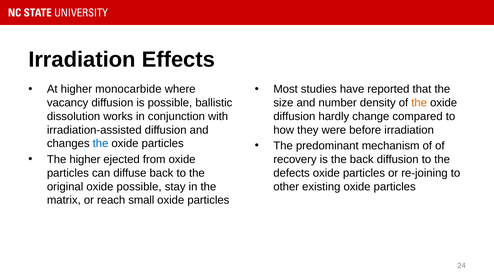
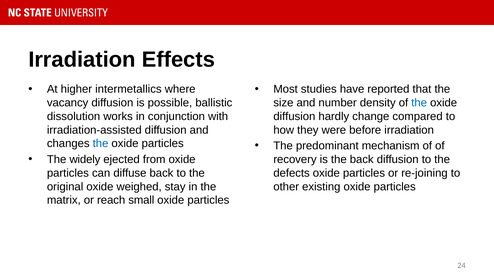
monocarbide: monocarbide -> intermetallics (128, 89)
the colour: orange -> blue (419, 103)
The higher: higher -> widely (85, 159)
oxide possible: possible -> weighed (139, 187)
